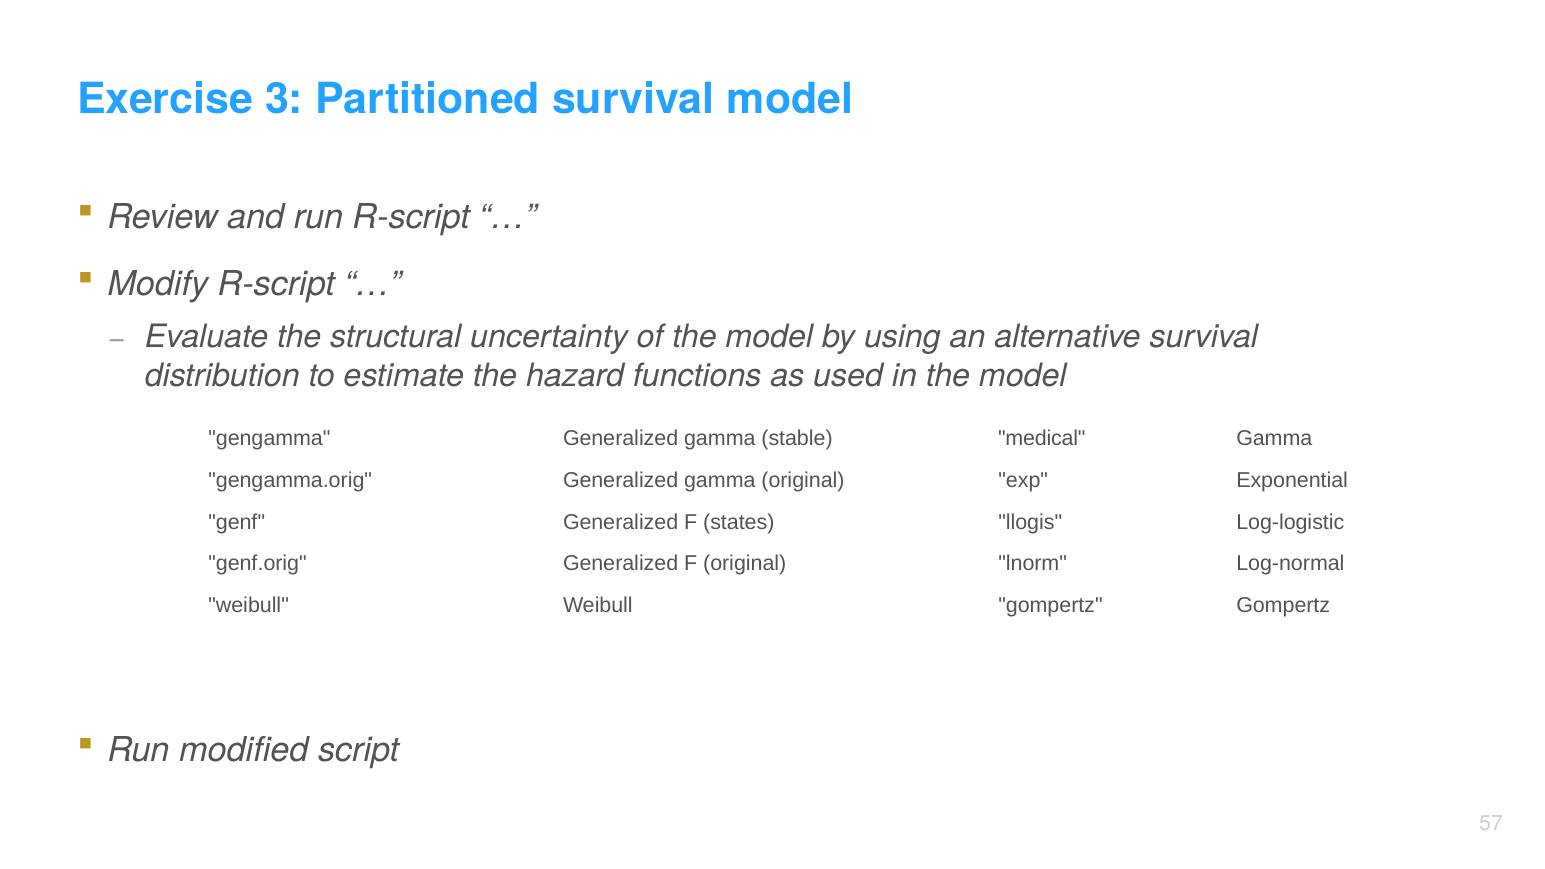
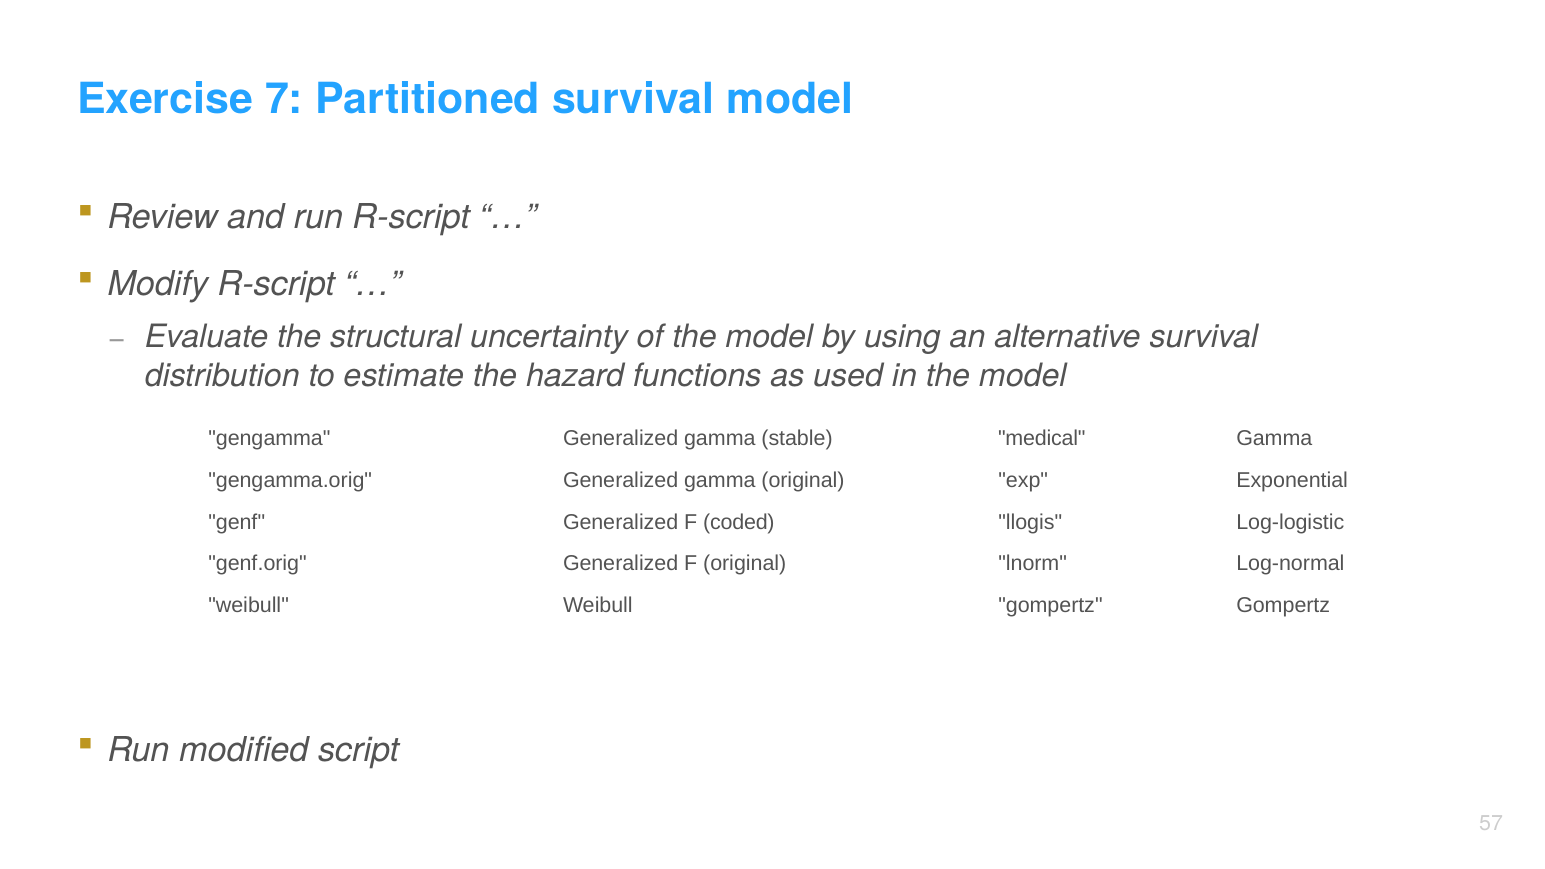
3: 3 -> 7 (284, 100)
states: states -> coded (739, 522)
